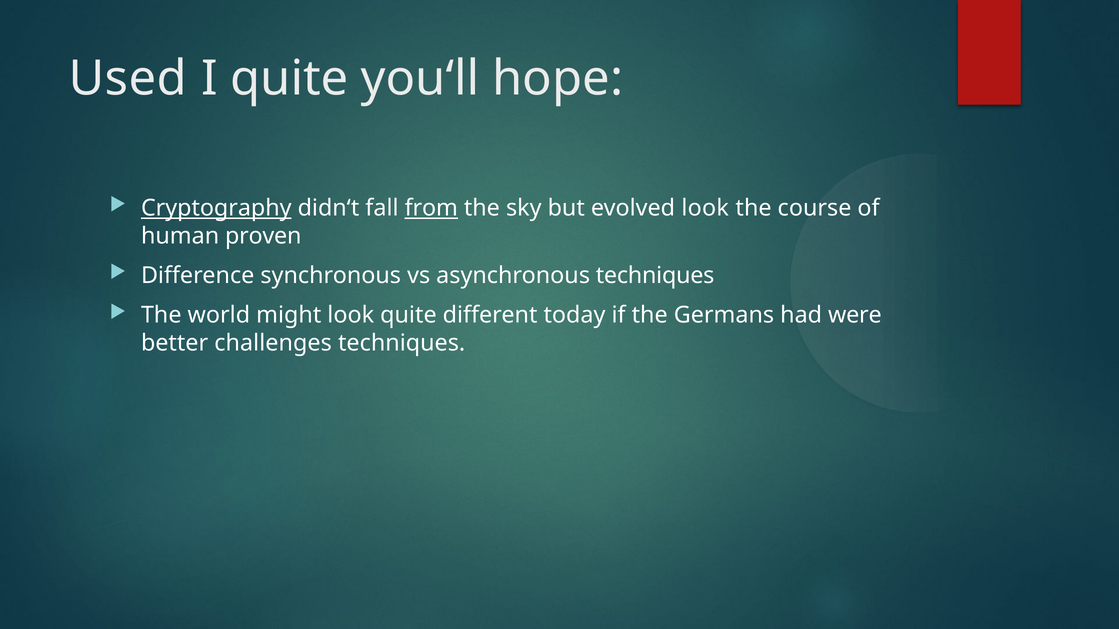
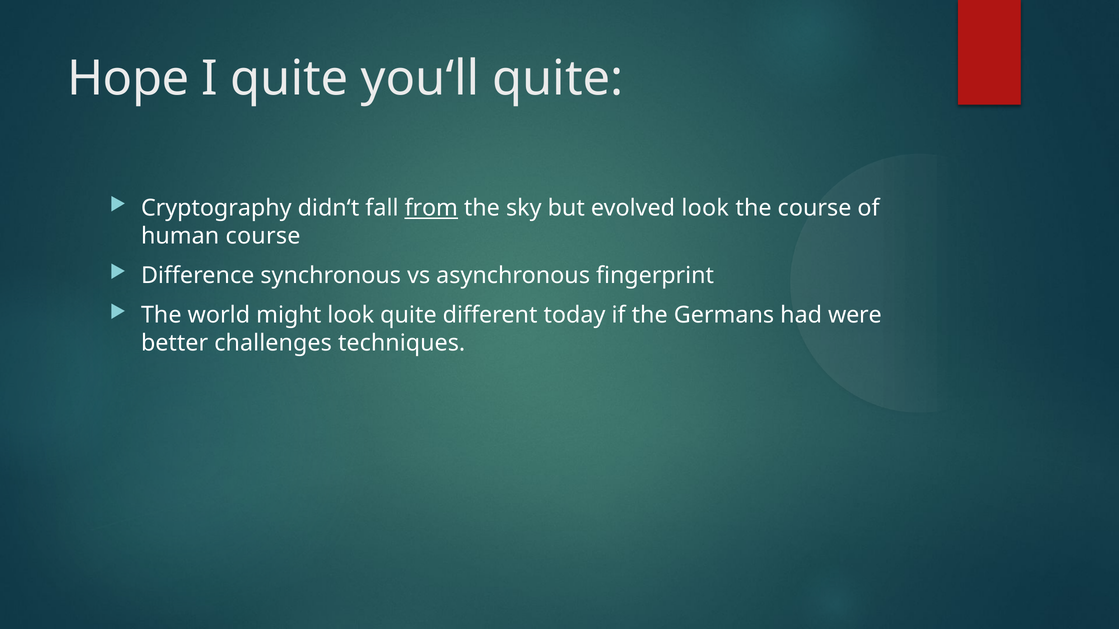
Used: Used -> Hope (128, 79)
you‘ll hope: hope -> quite (558, 79)
Cryptography underline: present -> none (216, 208)
human proven: proven -> course (263, 236)
asynchronous techniques: techniques -> fingerprint (655, 276)
